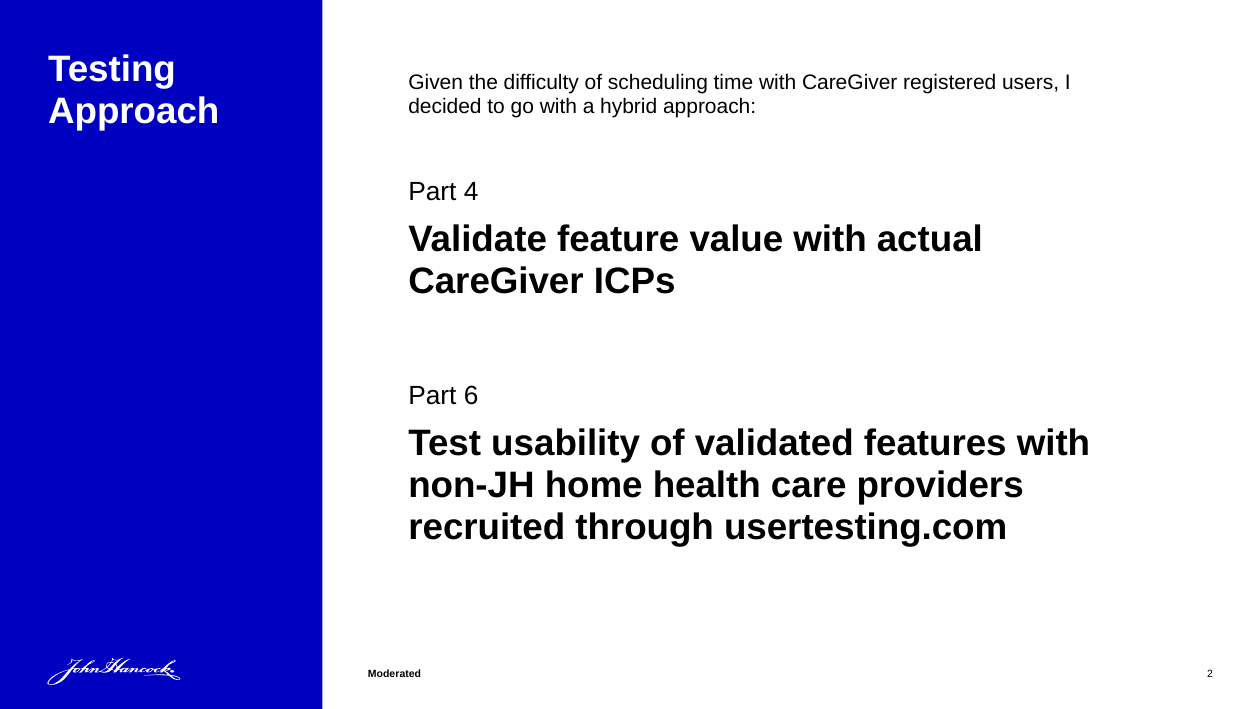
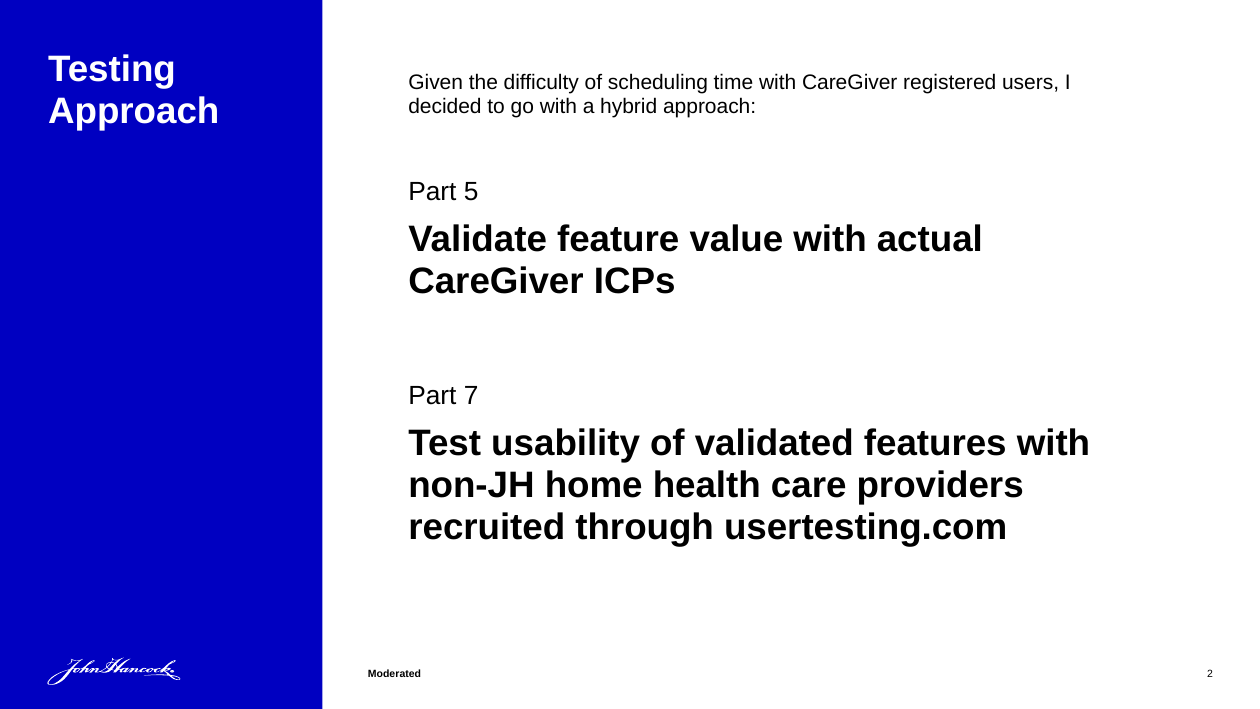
4: 4 -> 5 (471, 192)
6: 6 -> 7 (471, 396)
